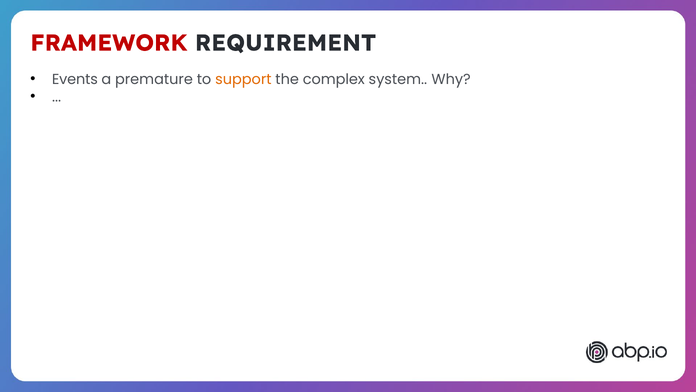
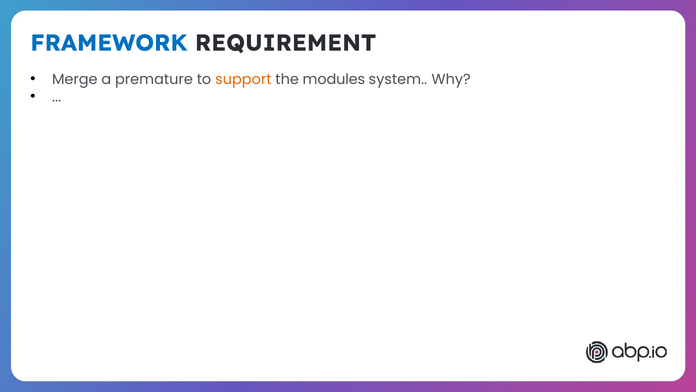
FRAMEWORK colour: red -> blue (109, 43)
Events: Events -> Merge (75, 79)
complex: complex -> modules (334, 79)
